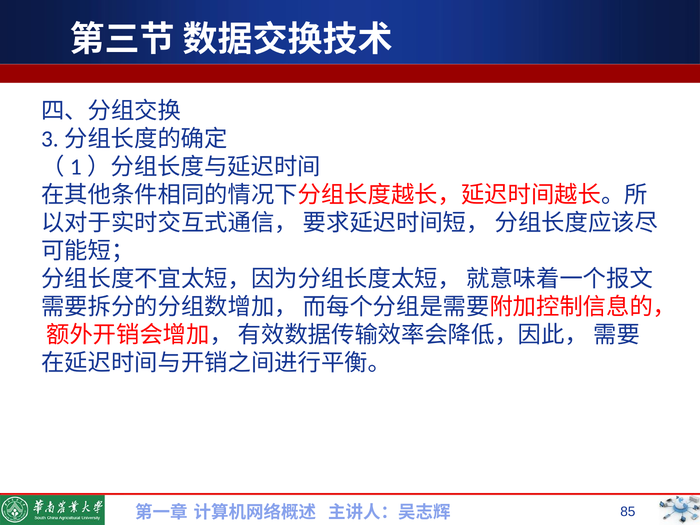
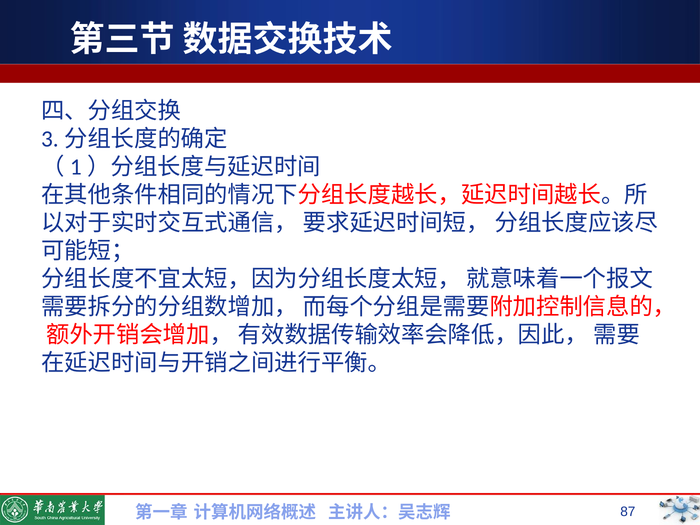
85: 85 -> 87 (628, 512)
